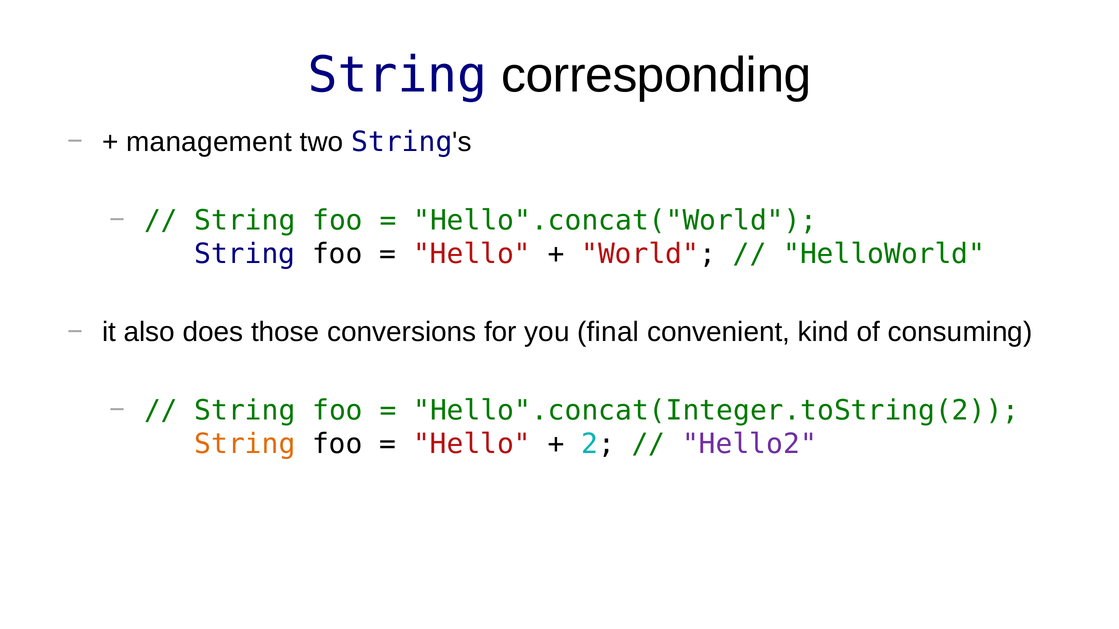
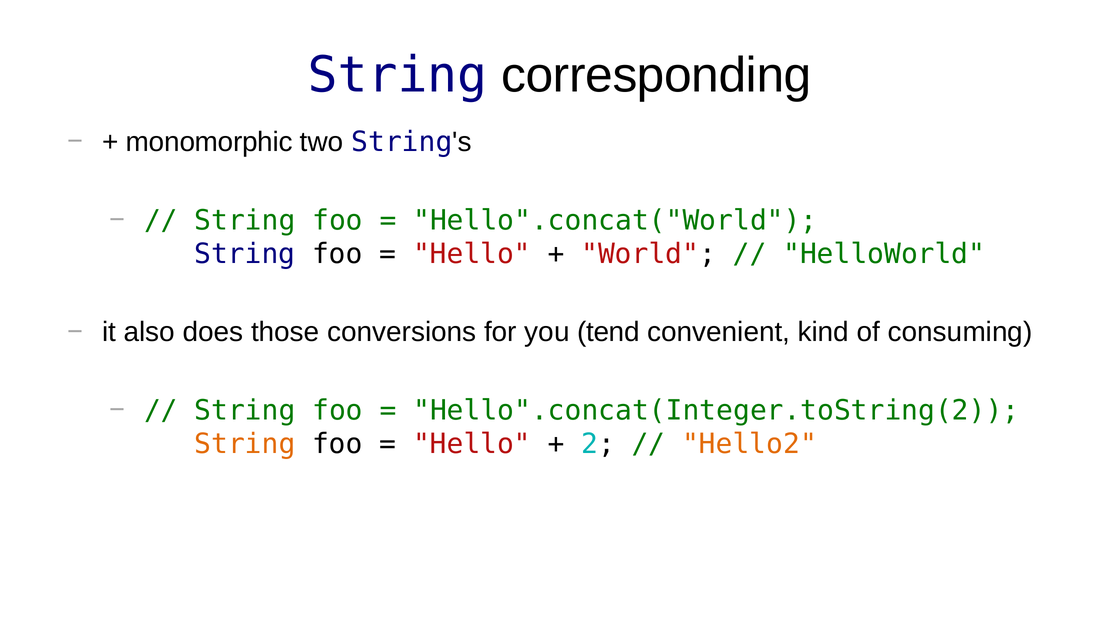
management: management -> monomorphic (209, 142)
final: final -> tend (608, 332)
Hello2 colour: purple -> orange (749, 444)
